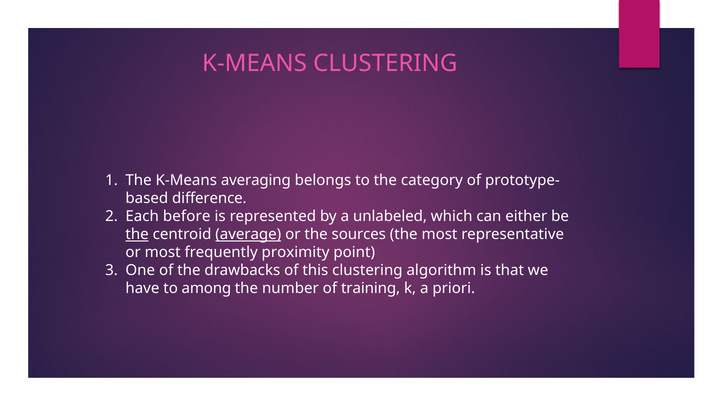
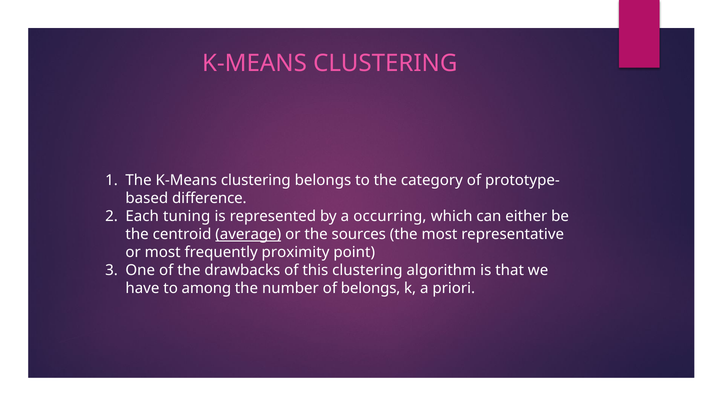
The K-Means averaging: averaging -> clustering (256, 180)
before: before -> tuning (187, 217)
unlabeled: unlabeled -> occurring (390, 217)
the underline: present -> none (137, 235)
of training: training -> belongs (371, 289)
